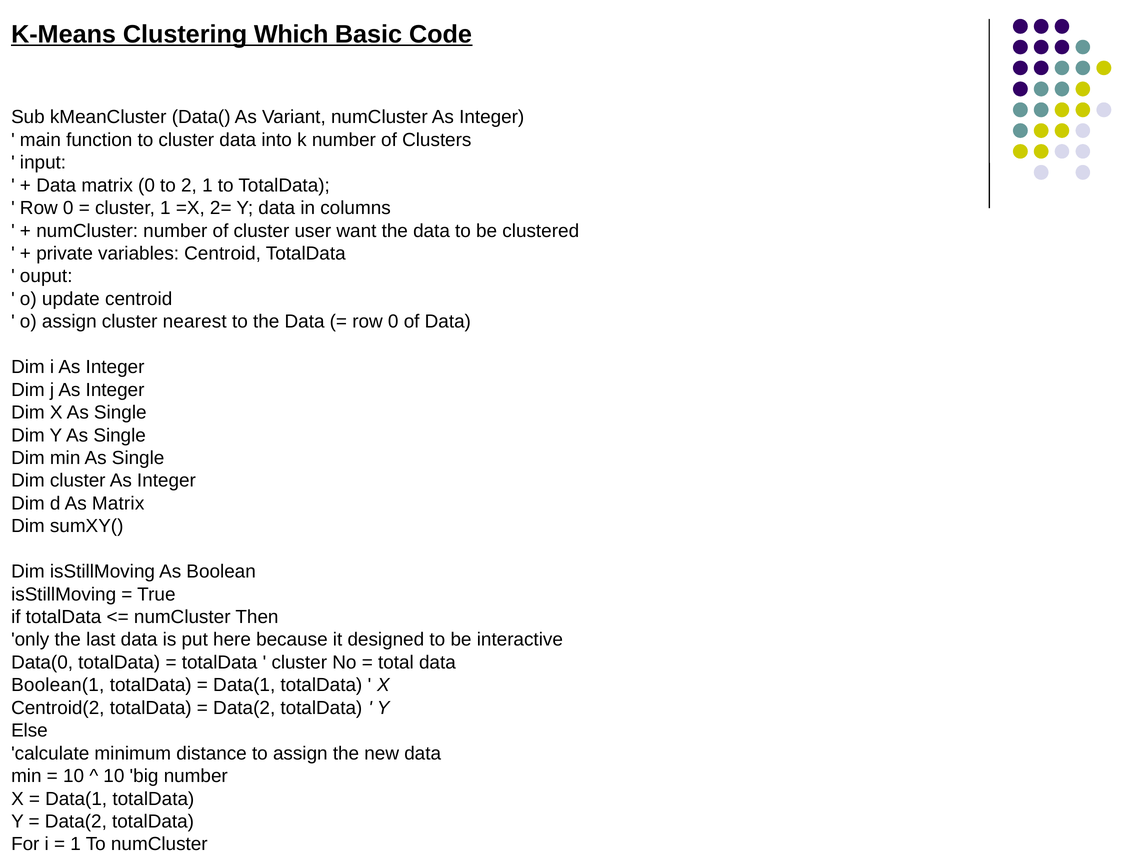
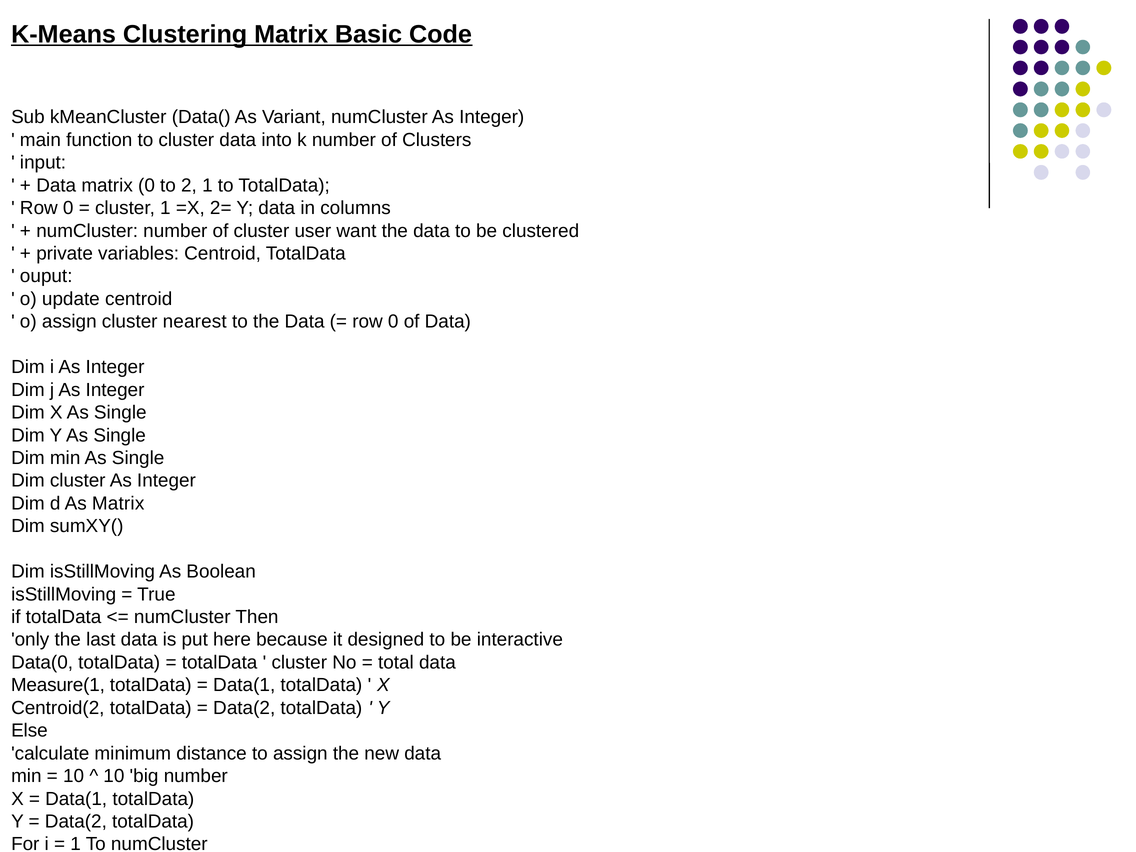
Clustering Which: Which -> Matrix (291, 34)
Boolean(1: Boolean(1 -> Measure(1 (58, 685)
